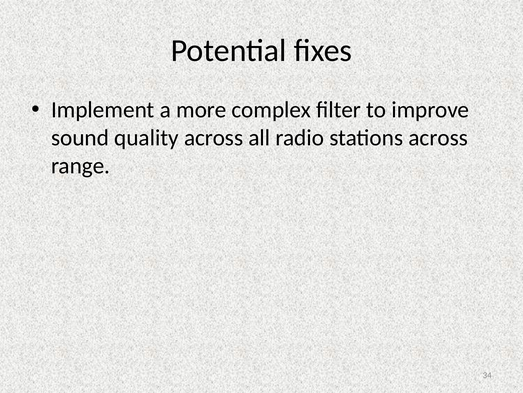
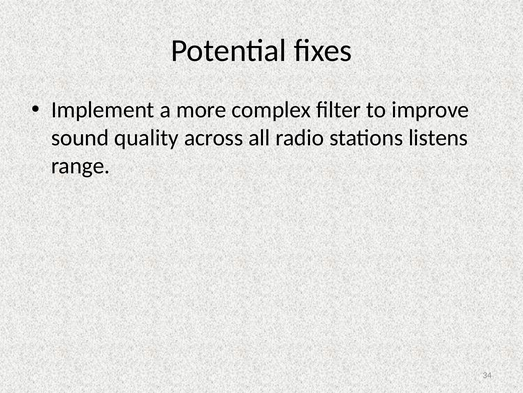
stations across: across -> listens (438, 138)
